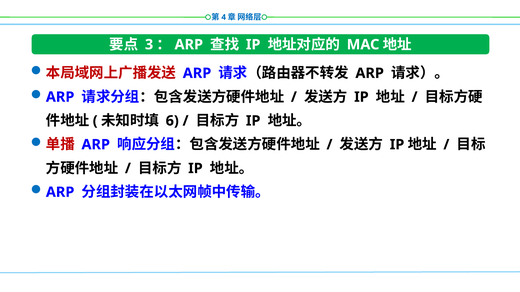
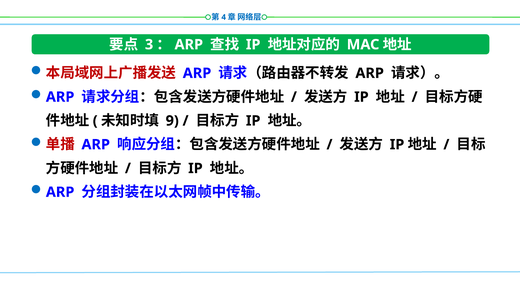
6: 6 -> 9 (172, 121)
